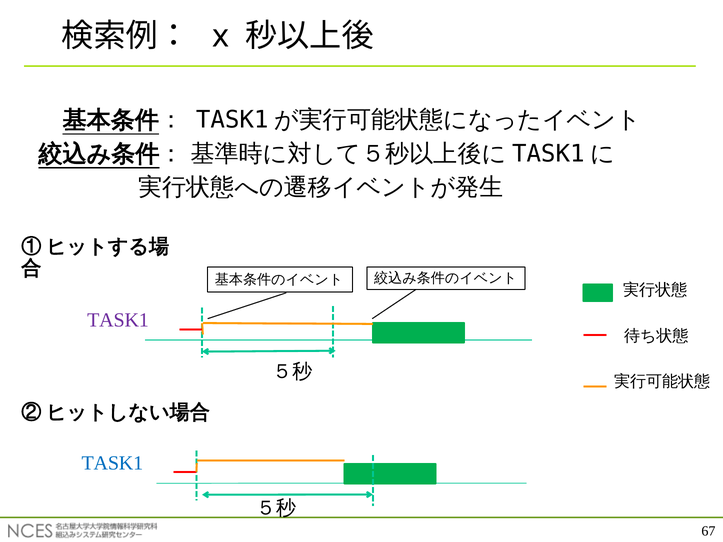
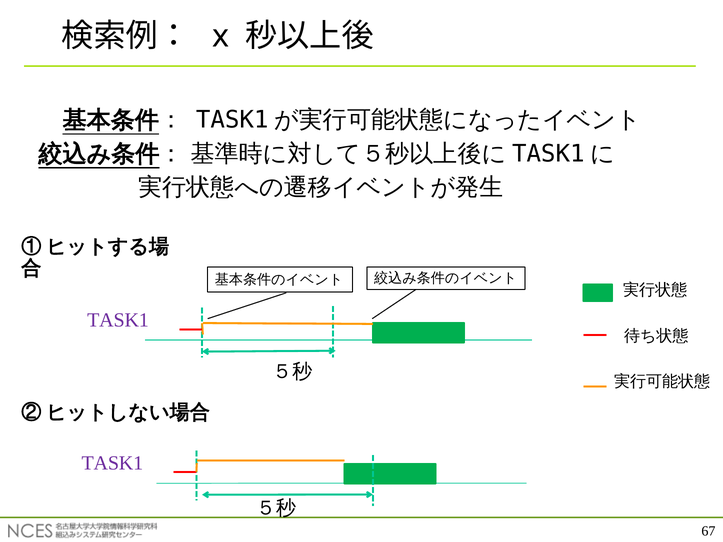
TASK1 colour: blue -> purple (112, 463)
